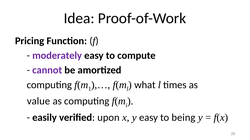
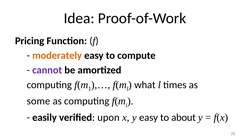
moderately colour: purple -> orange (57, 56)
value: value -> some (38, 102)
being: being -> about (184, 118)
